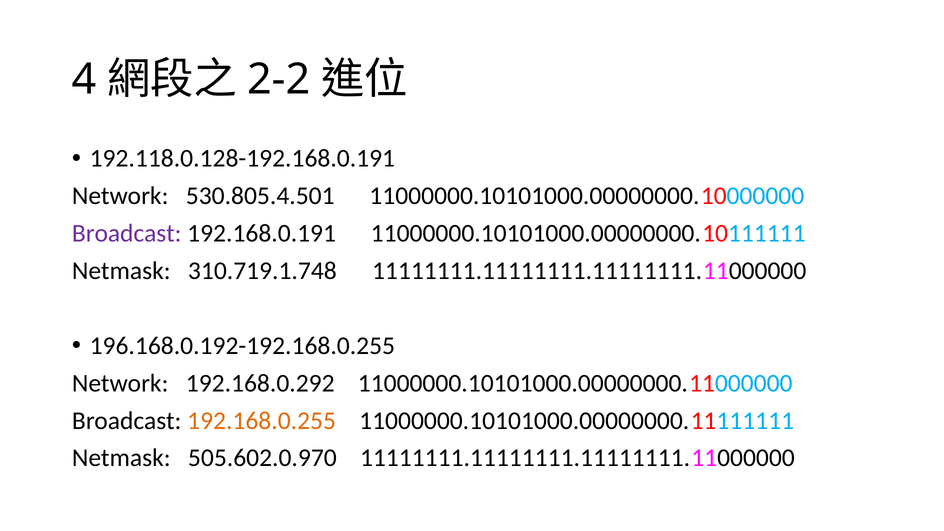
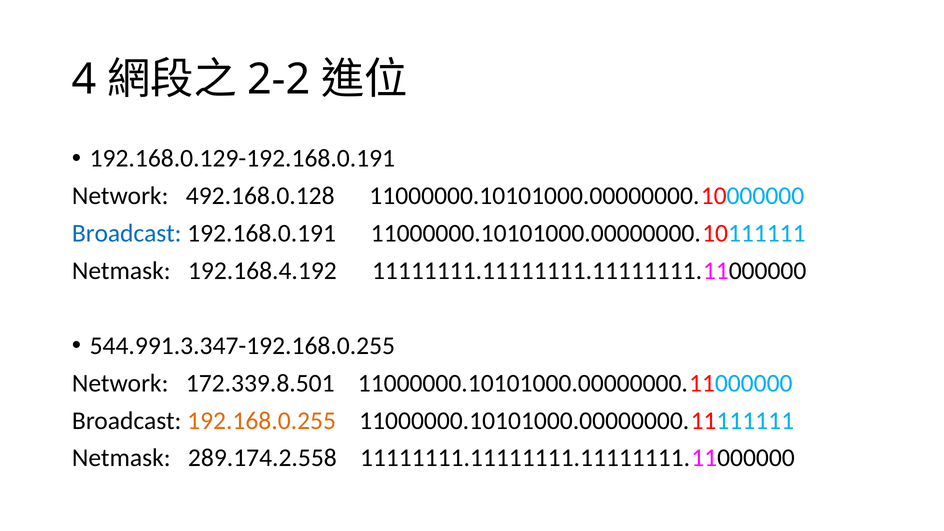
192.118.0.128-192.168.0.191: 192.118.0.128-192.168.0.191 -> 192.168.0.129-192.168.0.191 (242, 159)
530.805.4.501: 530.805.4.501 -> 492.168.0.128 (260, 196)
Broadcast colour: purple -> blue (127, 233)
310.719.1.748: 310.719.1.748 -> 192.168.4.192 (262, 271)
196.168.0.192-192.168.0.255: 196.168.0.192-192.168.0.255 -> 544.991.3.347-192.168.0.255 (242, 346)
192.168.0.292: 192.168.0.292 -> 172.339.8.501 (260, 383)
505.602.0.970: 505.602.0.970 -> 289.174.2.558 (262, 458)
